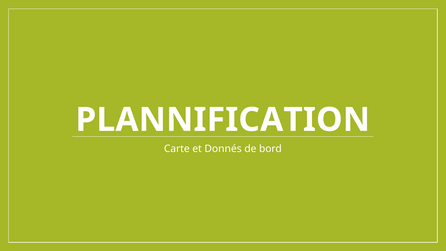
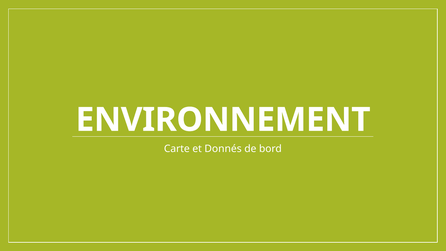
PLANNIFICATION: PLANNIFICATION -> ENVIRONNEMENT (223, 120)
